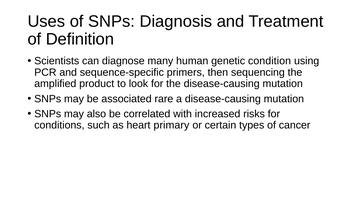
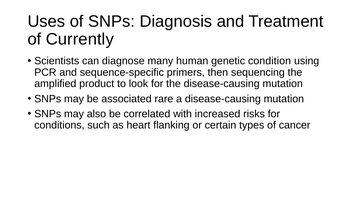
Definition: Definition -> Currently (80, 39)
primary: primary -> flanking (171, 125)
